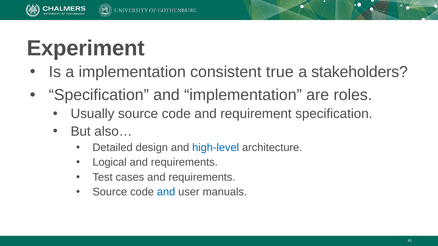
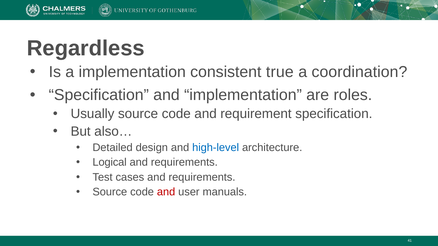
Experiment: Experiment -> Regardless (86, 48)
stakeholders: stakeholders -> coordination (359, 72)
and colour: blue -> red (166, 192)
